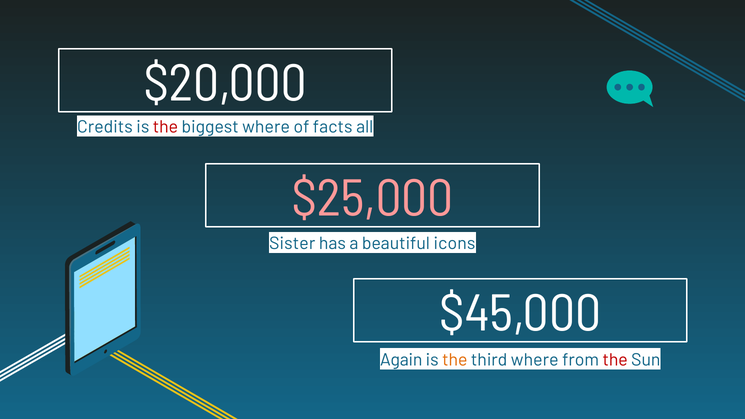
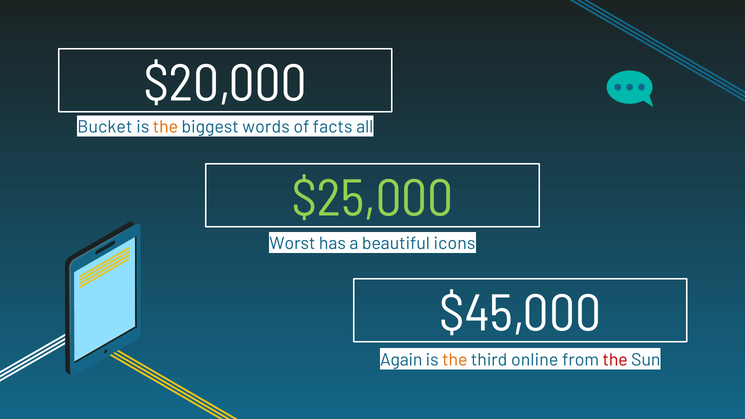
Credits: Credits -> Bucket (105, 127)
the colour: red -> orange (165, 127)
biggest where: where -> words (266, 127)
$25,000 colour: pink -> light green (373, 199)
Sister: Sister -> Worst (292, 244)
third where: where -> online (535, 360)
